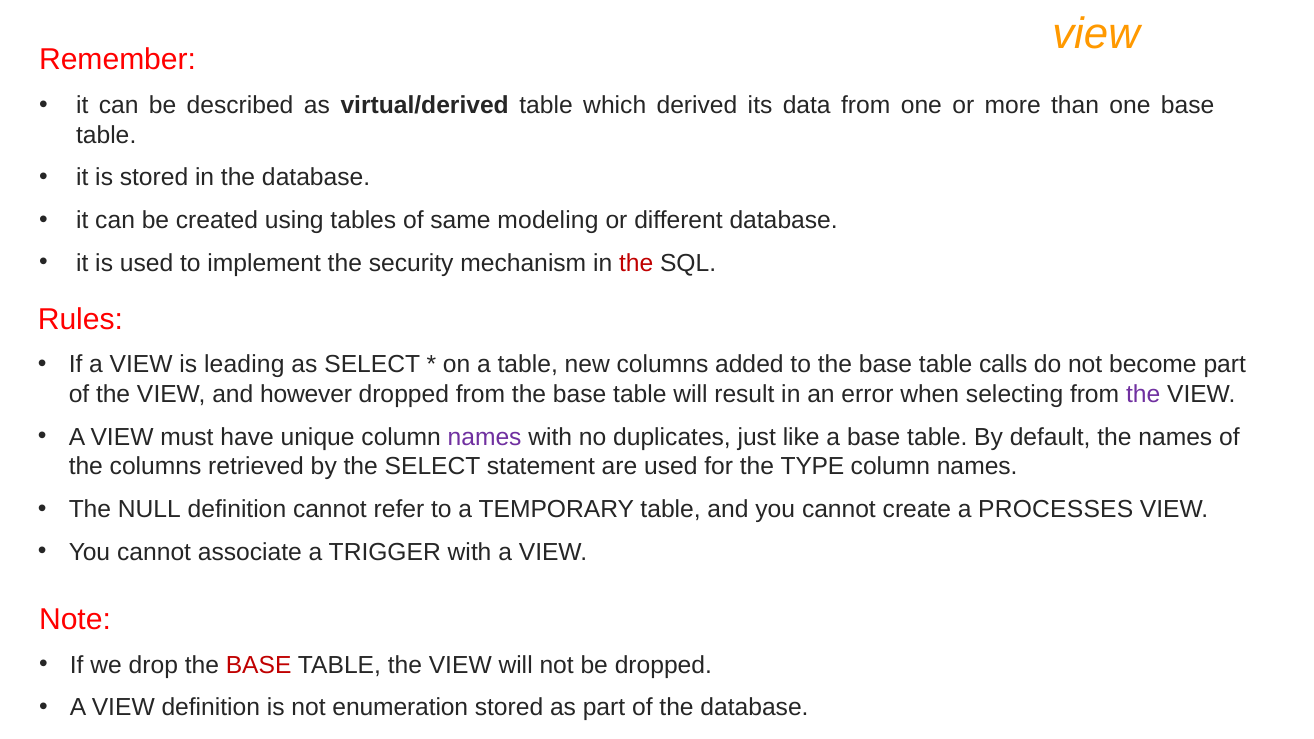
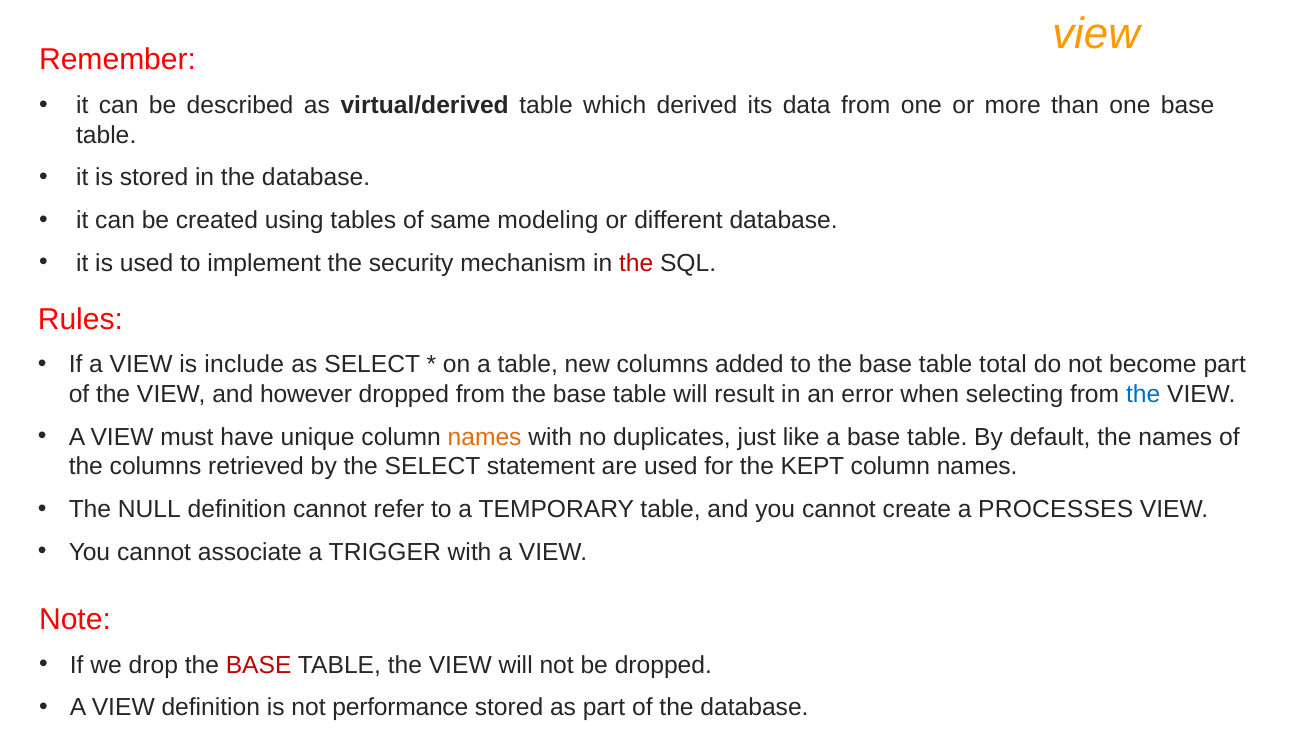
leading: leading -> include (244, 365)
calls: calls -> total (1003, 365)
the colour: purple -> blue (1143, 394)
names colour: purple -> orange (485, 437)
TYPE: TYPE -> KEPT (812, 467)
enumeration: enumeration -> performance (400, 708)
